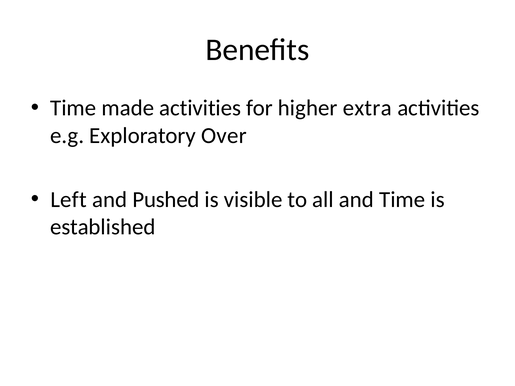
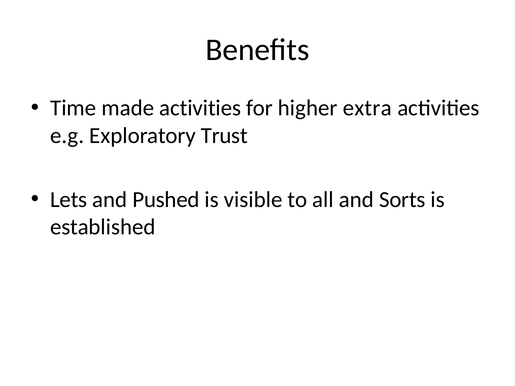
Over: Over -> Trust (224, 136)
Left: Left -> Lets (69, 200)
and Time: Time -> Sorts (402, 200)
